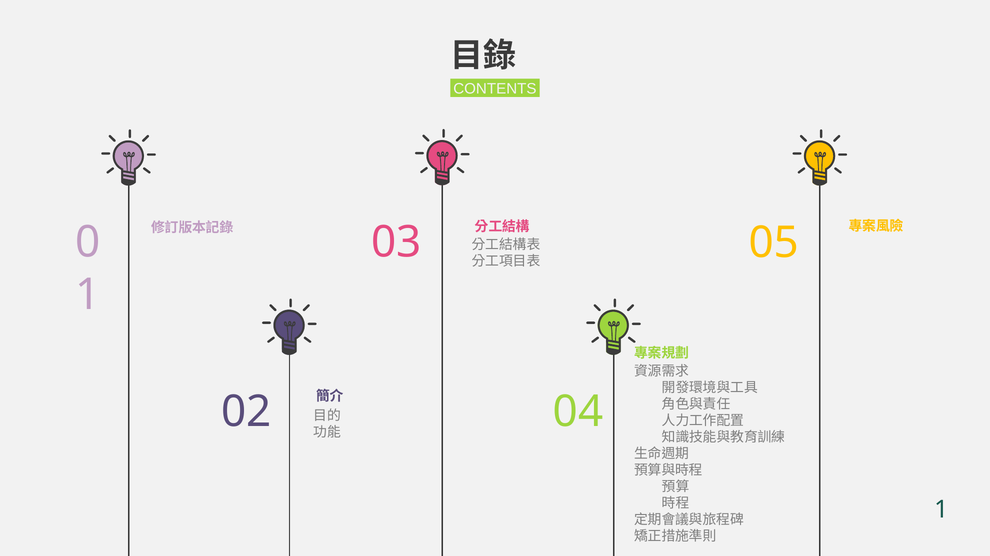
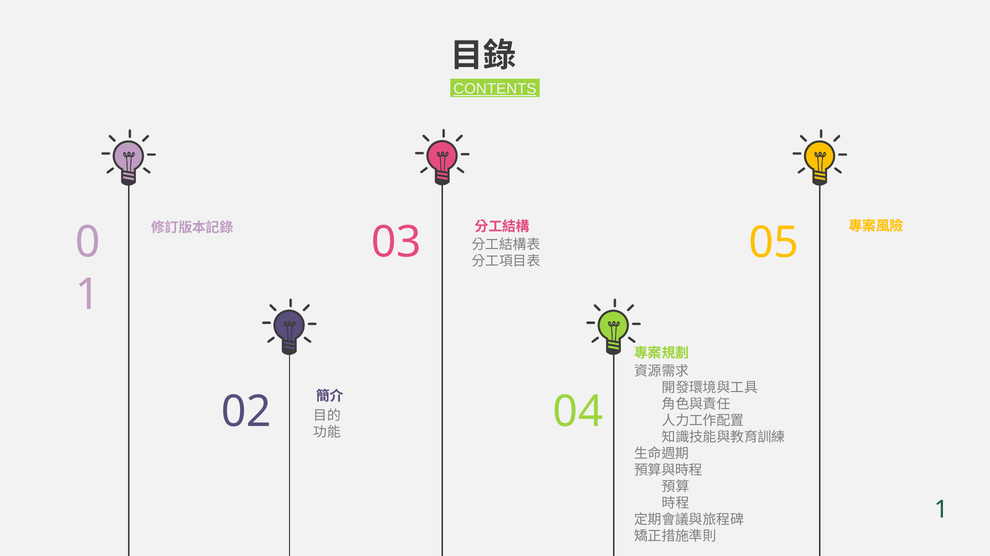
CONTENTS underline: none -> present (495, 89)
